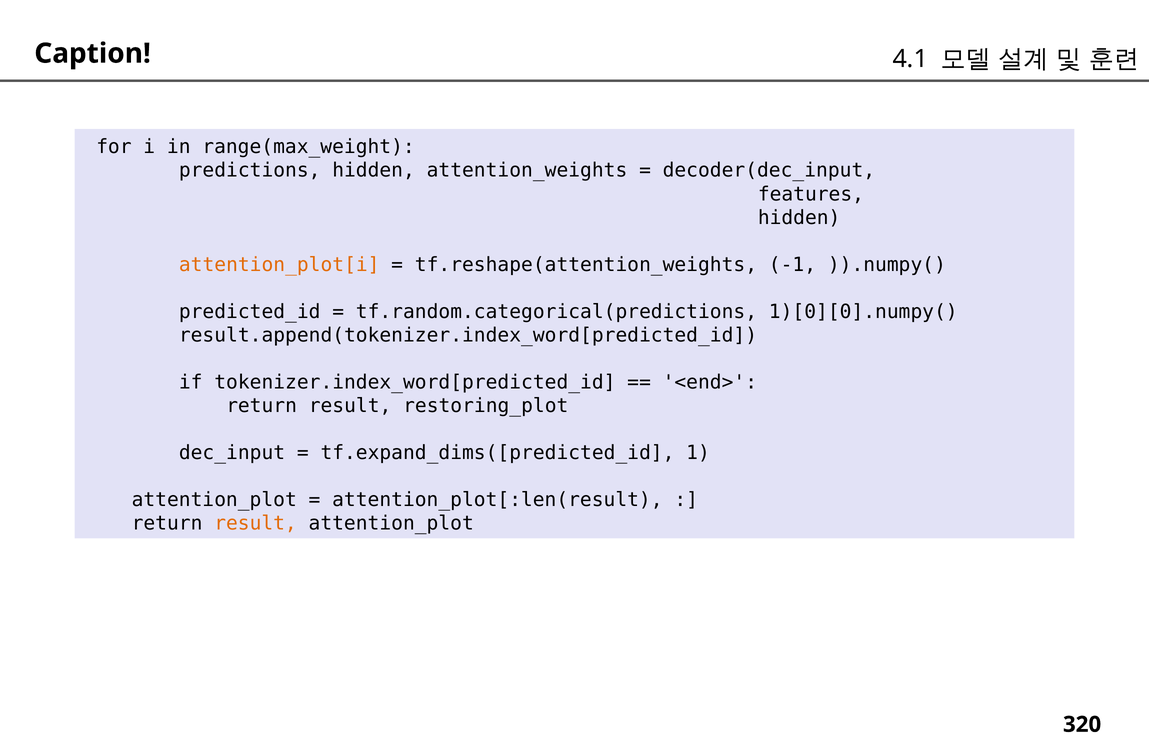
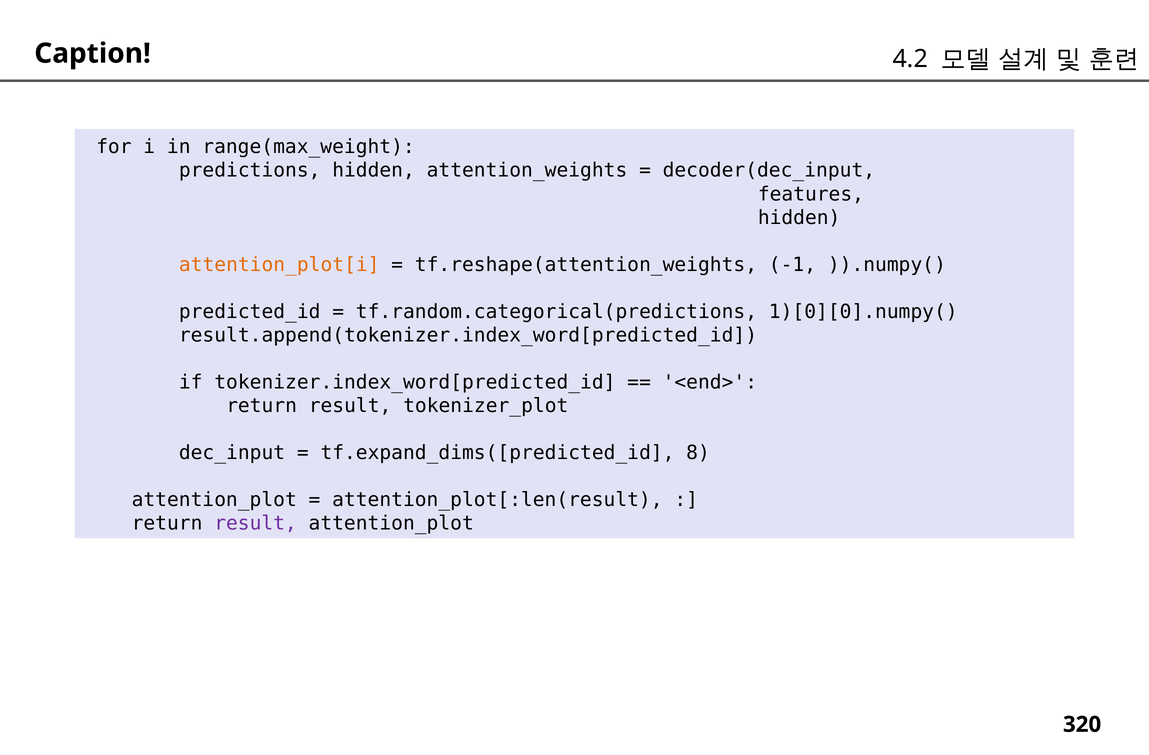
4.1: 4.1 -> 4.2 (910, 59)
restoring_plot: restoring_plot -> tokenizer_plot (486, 405)
1: 1 -> 8 (698, 452)
result colour: orange -> purple (256, 523)
